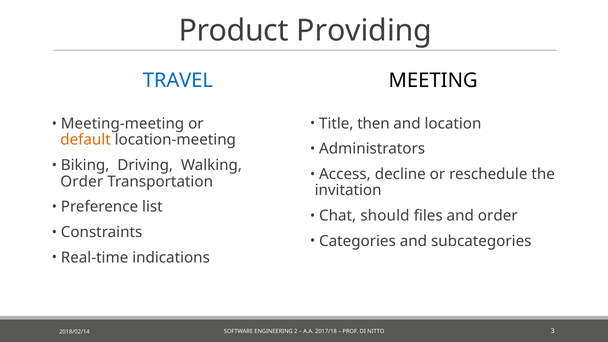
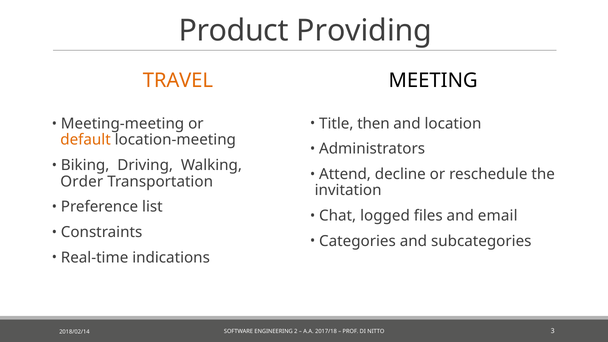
TRAVEL colour: blue -> orange (178, 81)
Access: Access -> Attend (345, 174)
should: should -> logged (385, 216)
and order: order -> email (498, 216)
